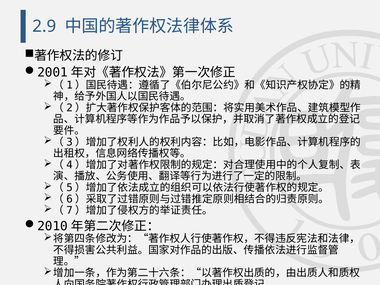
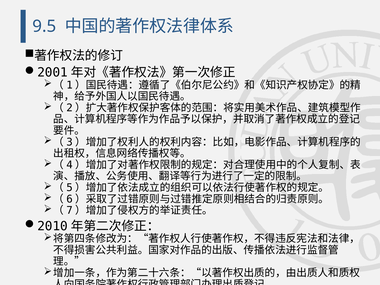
2.9: 2.9 -> 9.5 (44, 26)
